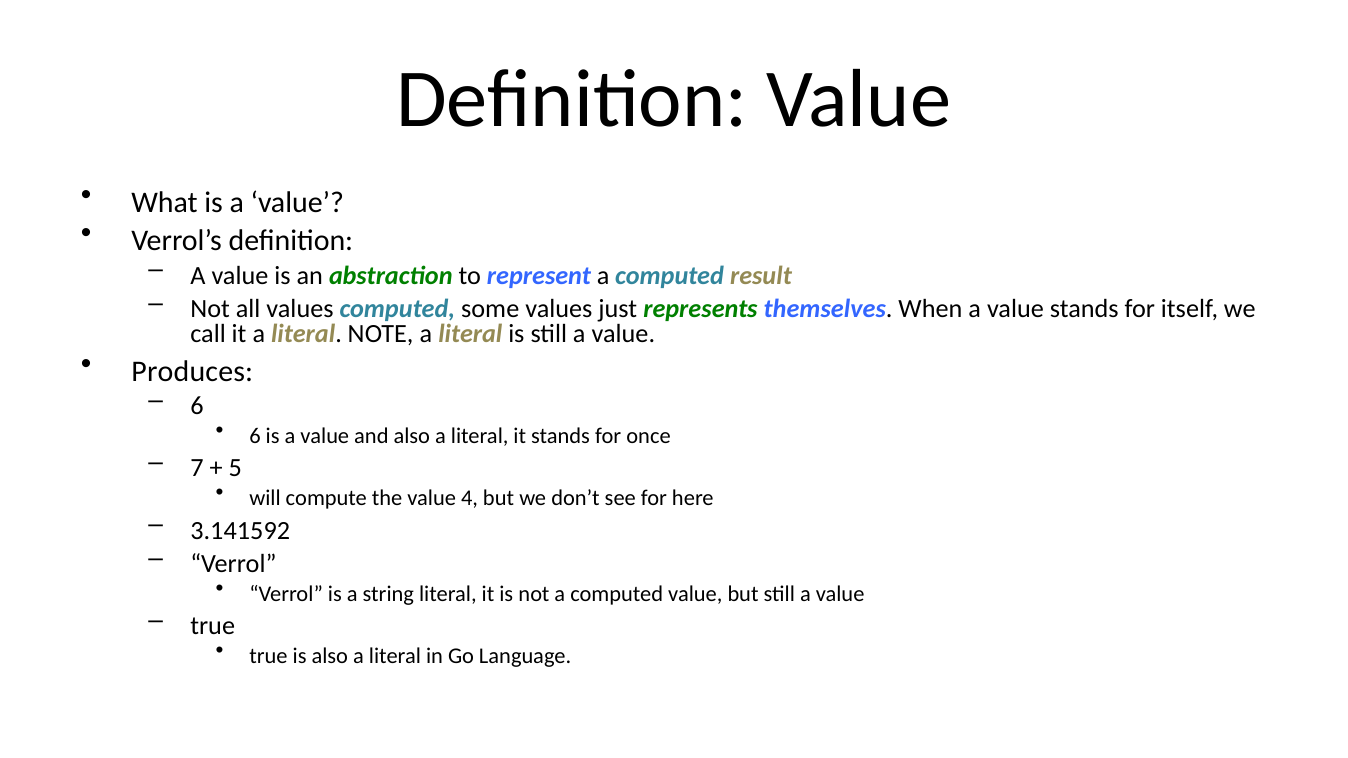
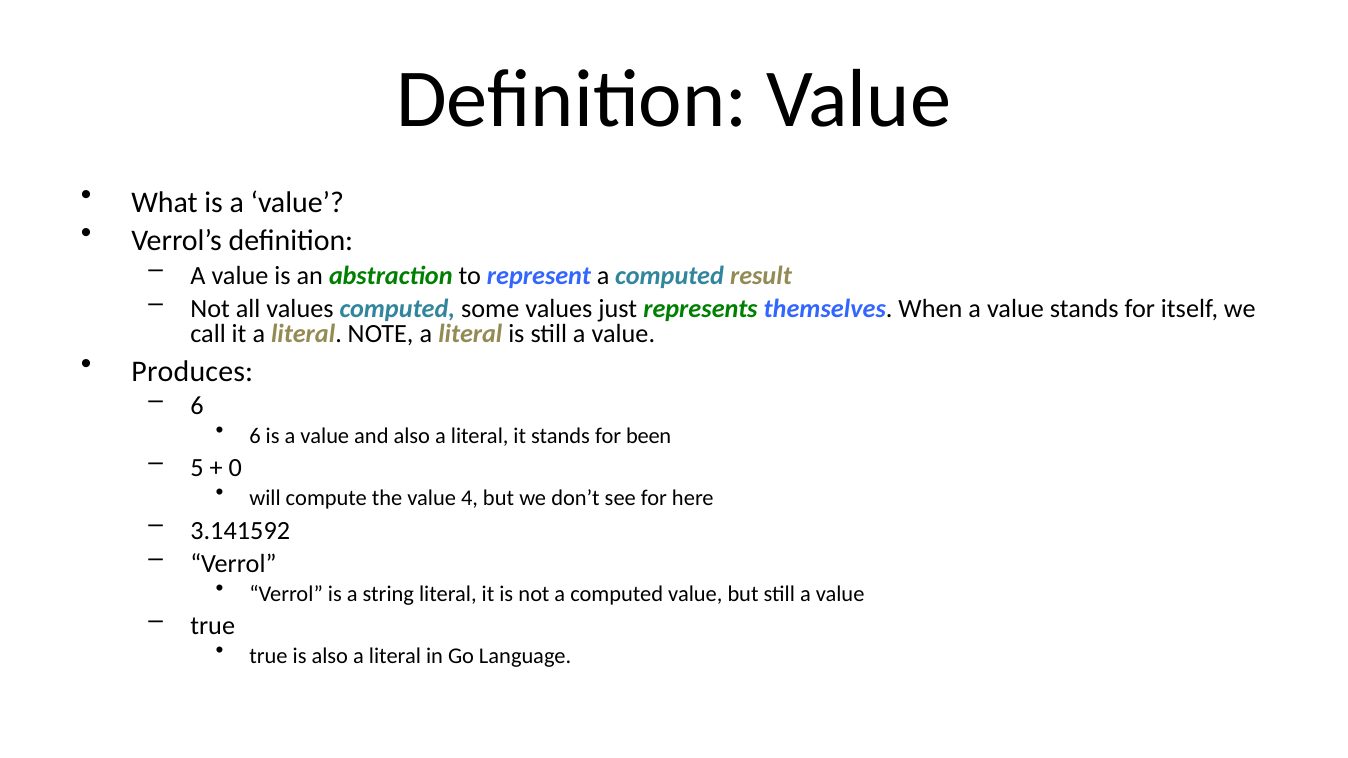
once: once -> been (649, 436)
7: 7 -> 5 (197, 468)
5: 5 -> 0 (235, 468)
